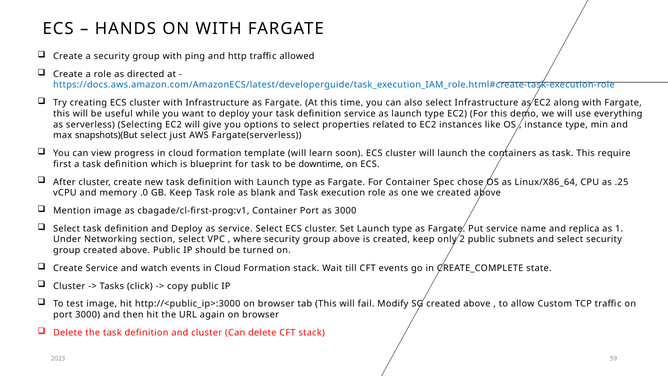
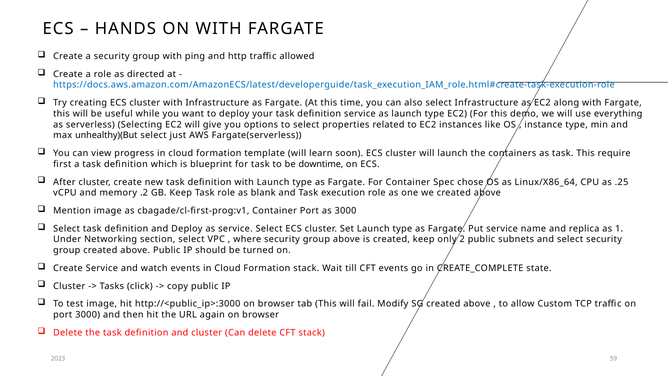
snapshots)(But: snapshots)(But -> unhealthy)(But (106, 135)
.0: .0 -> .2 (144, 193)
